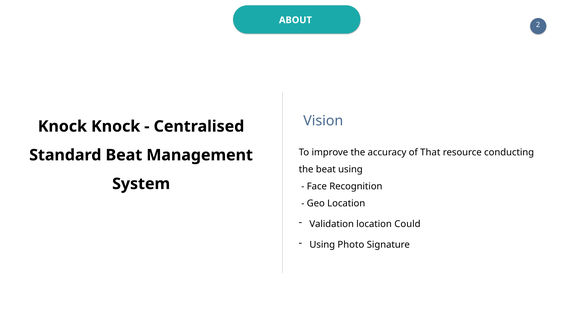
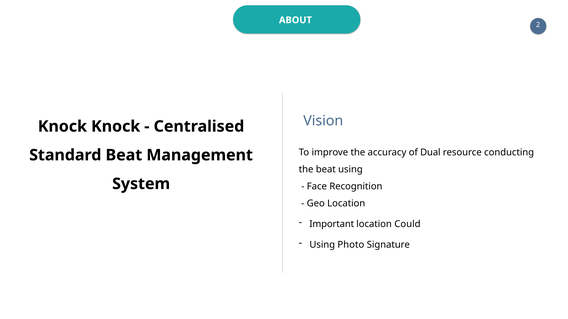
That: That -> Dual (430, 153)
Validation: Validation -> Important (332, 224)
